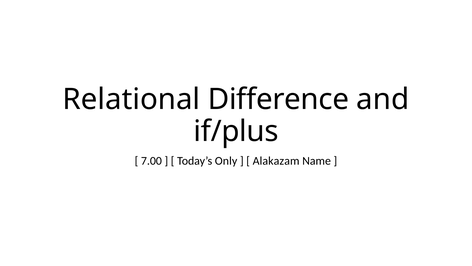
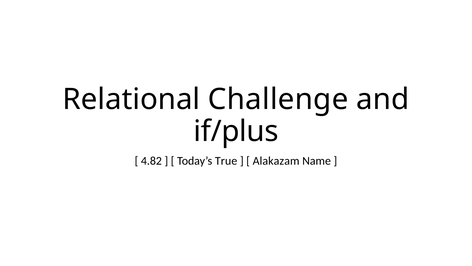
Difference: Difference -> Challenge (278, 99)
7.00: 7.00 -> 4.82 (151, 161)
Only: Only -> True (226, 161)
